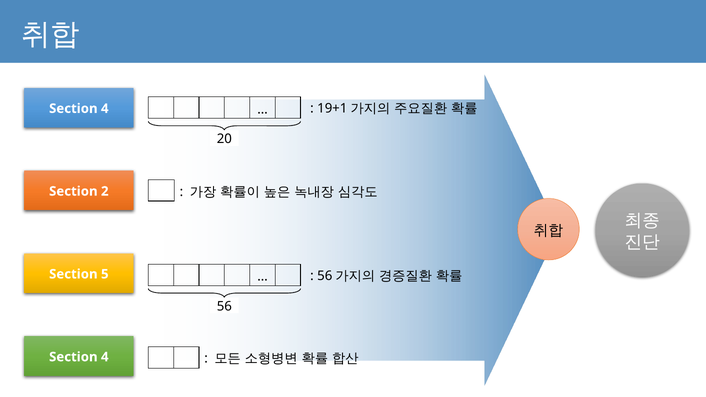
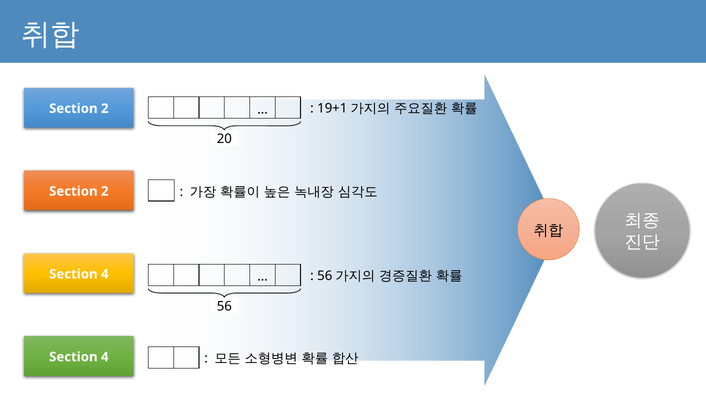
4: 4 -> 2 (105, 109)
5: 5 -> 4 (105, 274)
